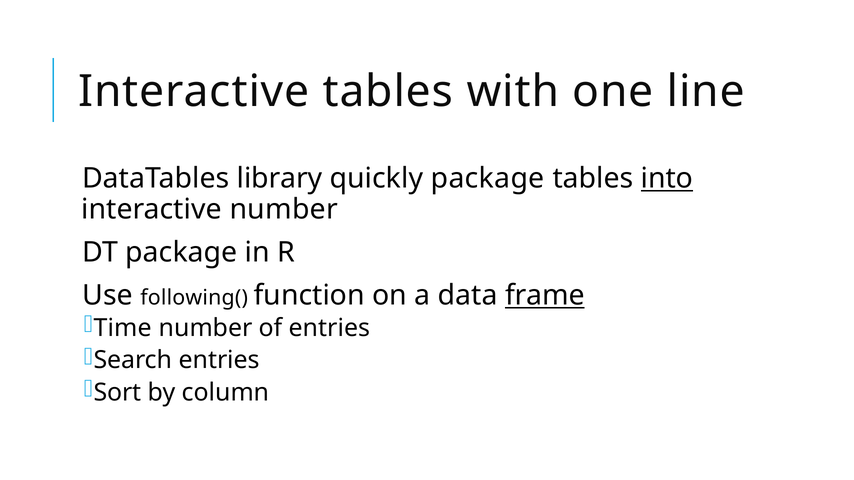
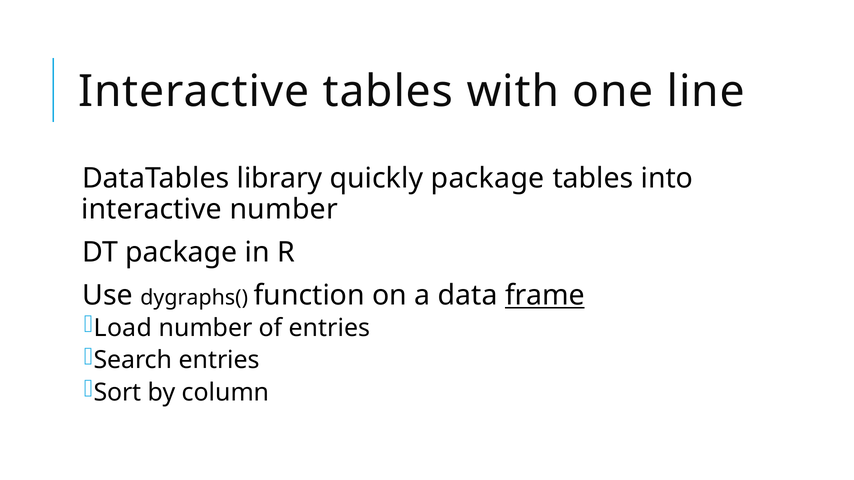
into underline: present -> none (667, 179)
following(: following( -> dygraphs( (194, 298)
Time: Time -> Load (123, 328)
